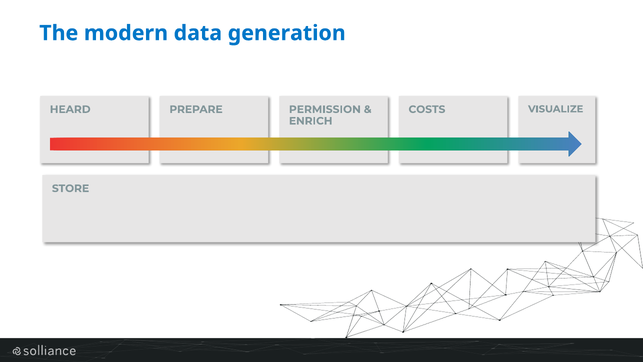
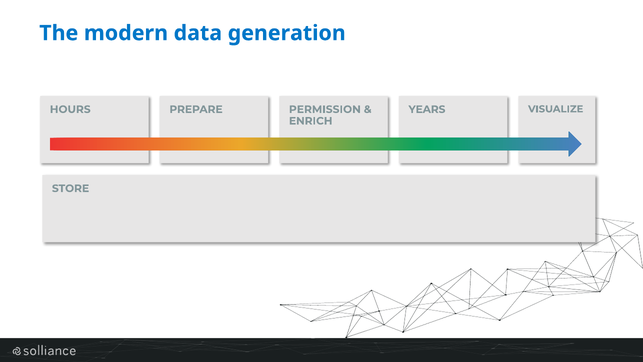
HEARD: HEARD -> HOURS (70, 109)
COSTS: COSTS -> YEARS (427, 109)
